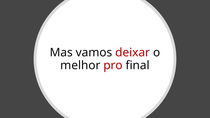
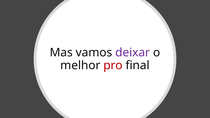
deixar colour: red -> purple (133, 53)
